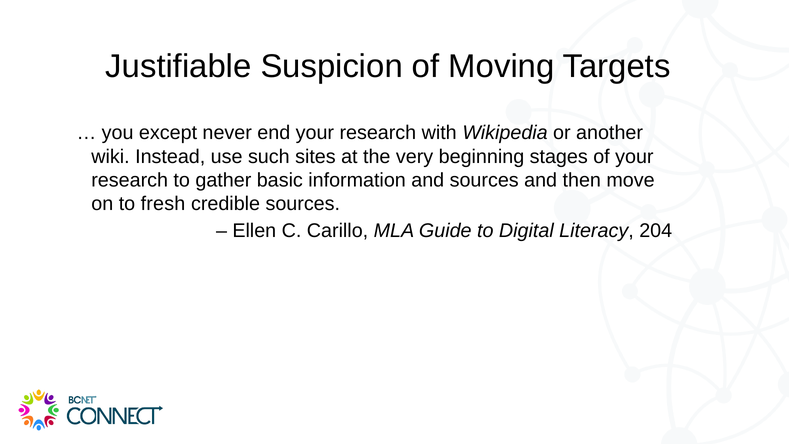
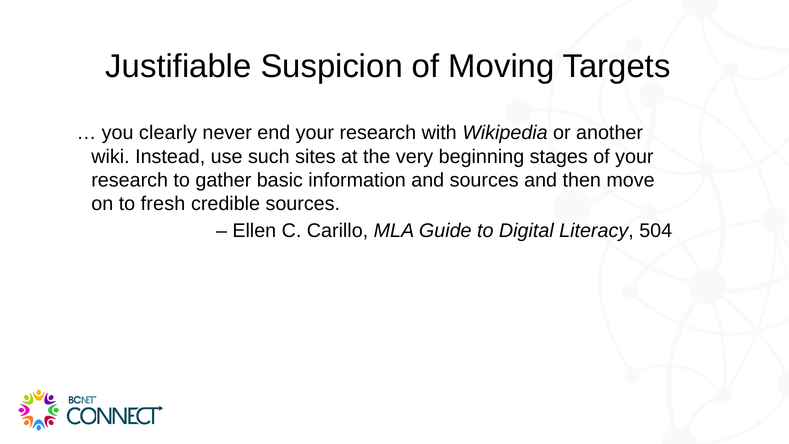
except: except -> clearly (168, 133)
204: 204 -> 504 (656, 231)
